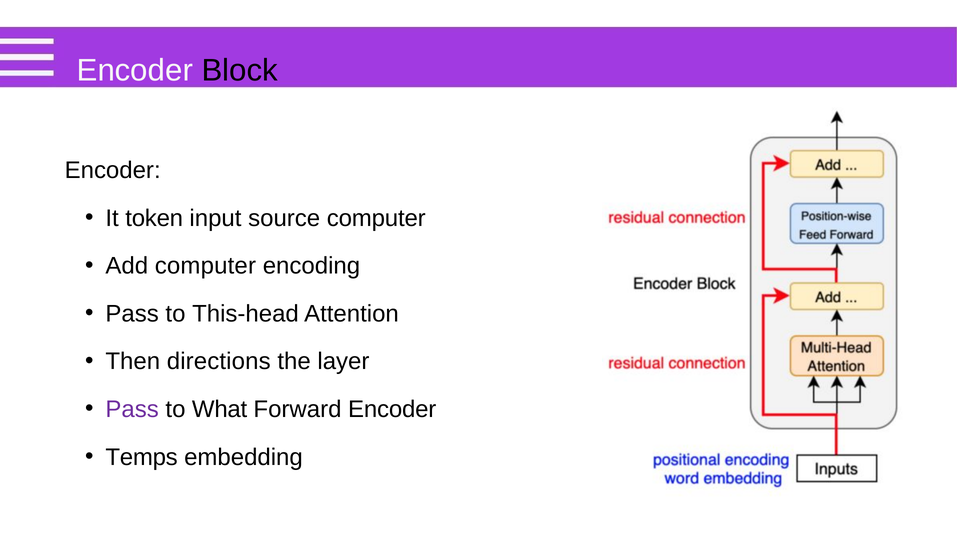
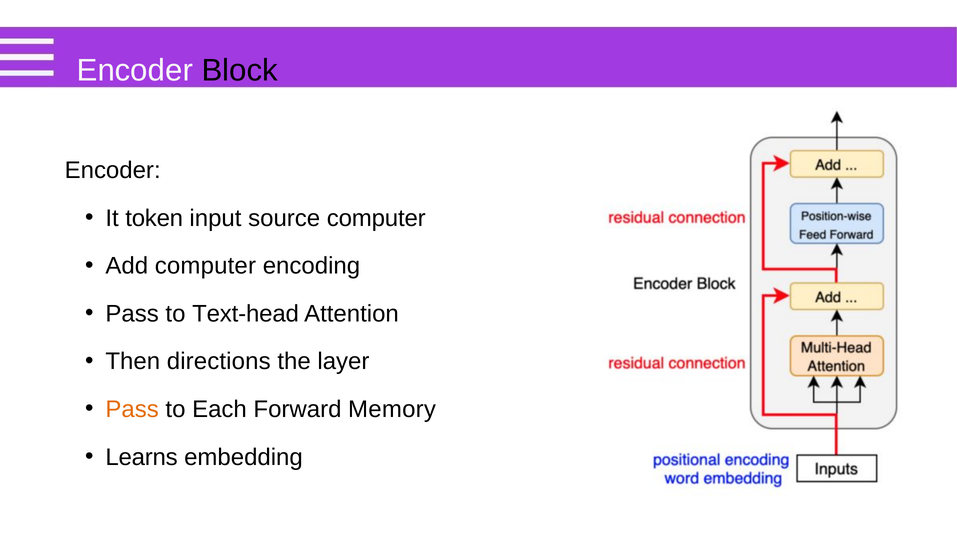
This-head: This-head -> Text-head (246, 314)
Pass colour: purple -> orange (132, 410)
What: What -> Each (219, 410)
Forward Encoder: Encoder -> Memory (392, 410)
Temps: Temps -> Learns (142, 457)
